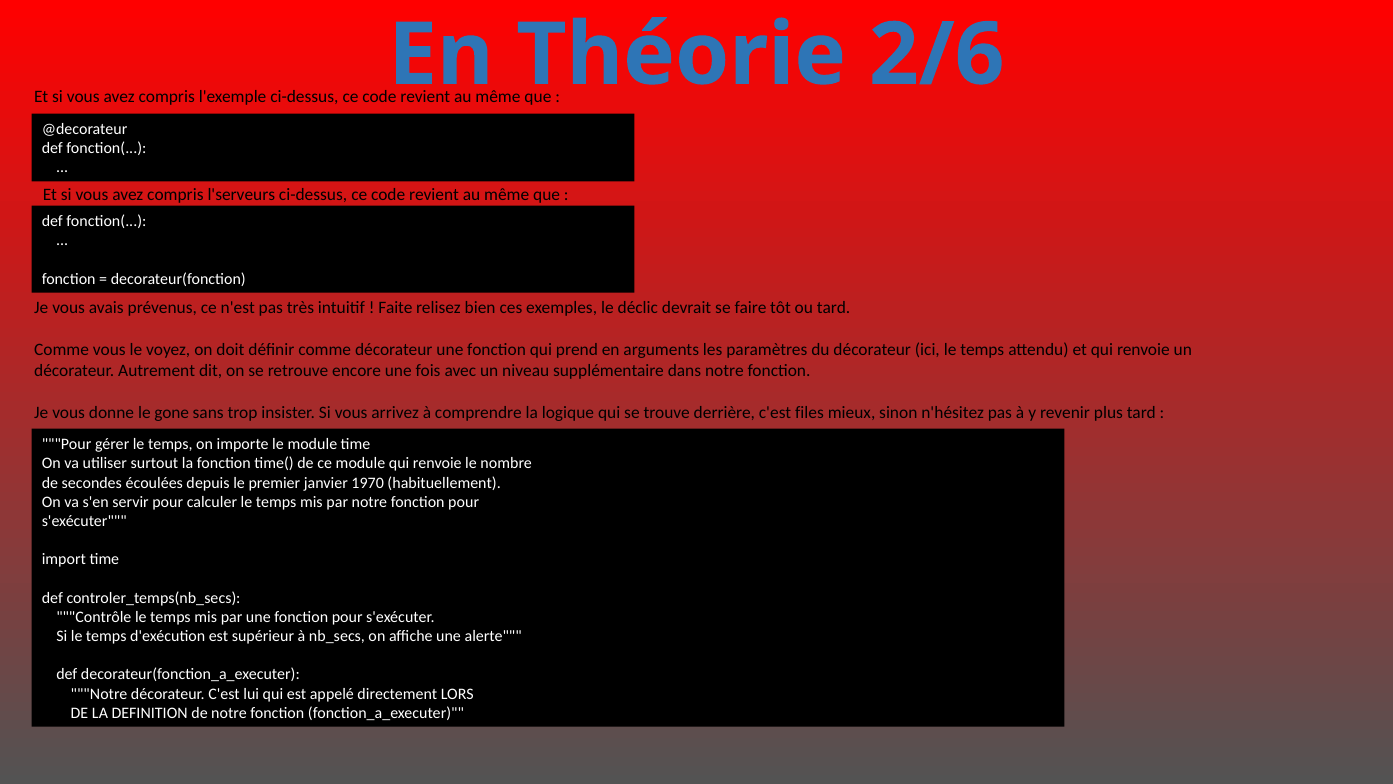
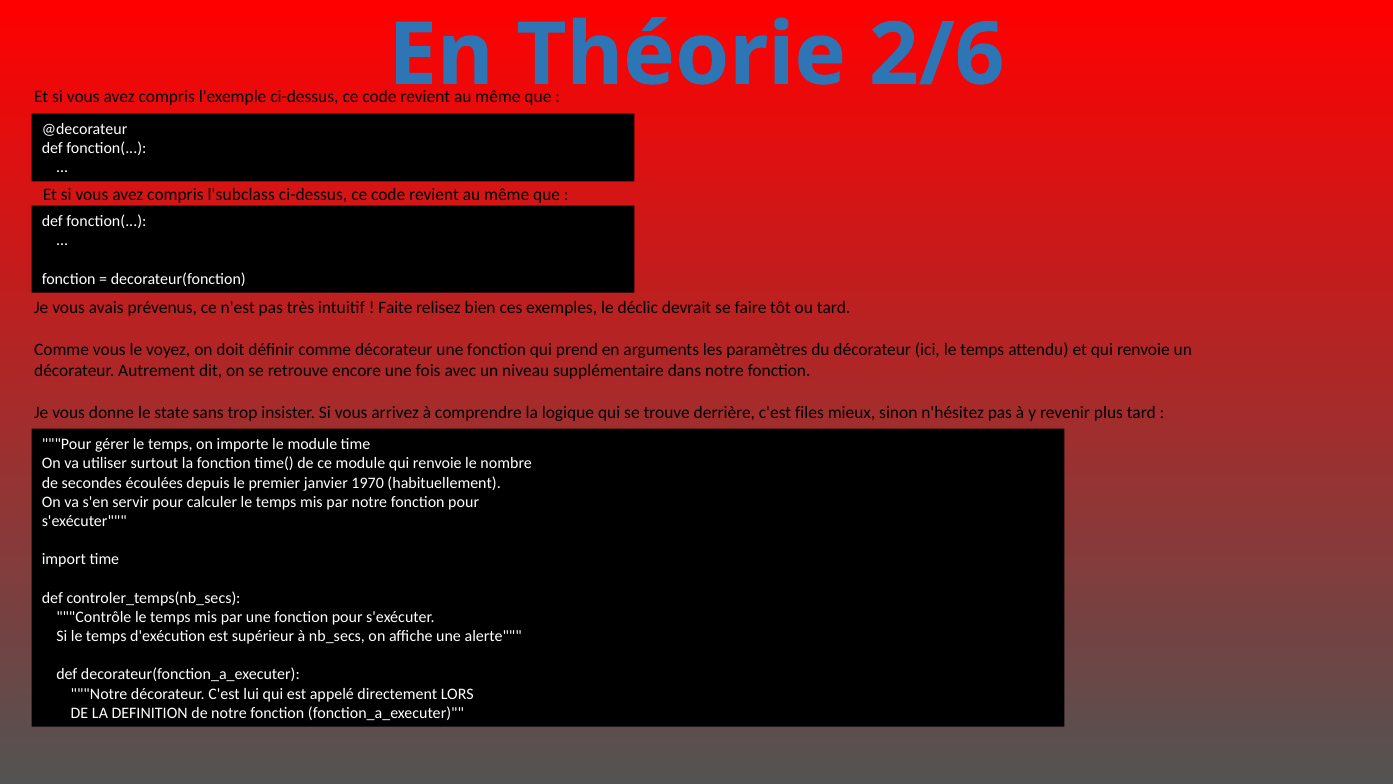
l'serveurs: l'serveurs -> l'subclass (241, 194)
gone: gone -> state (172, 412)
